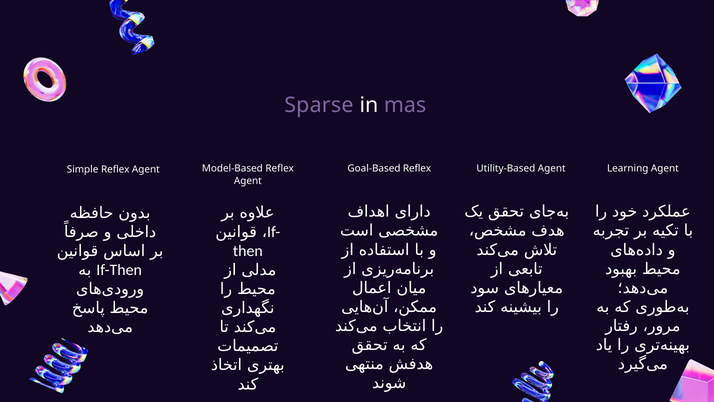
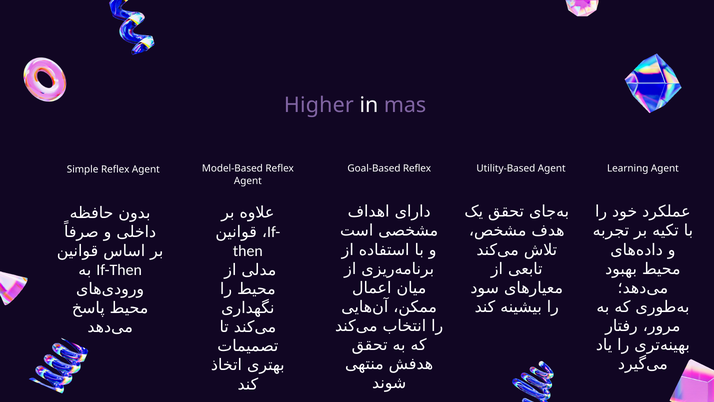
Sparse: Sparse -> Higher (319, 105)
